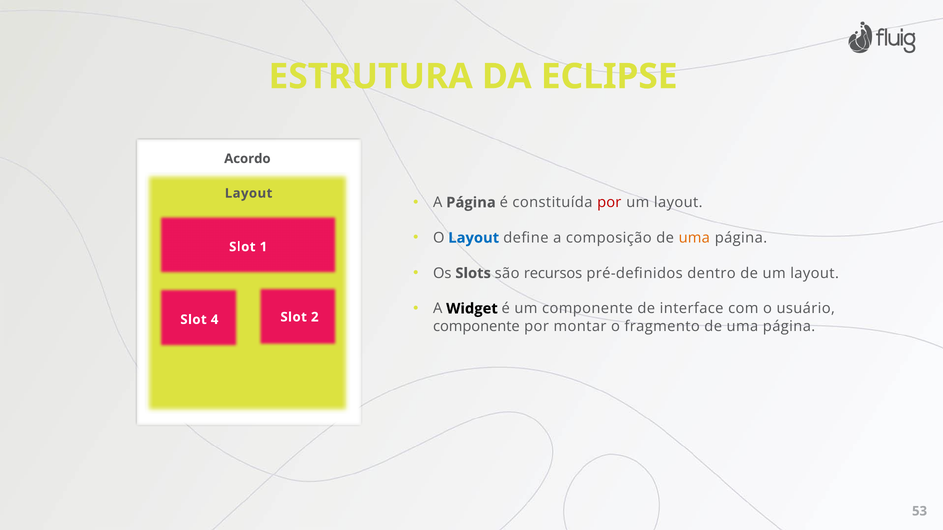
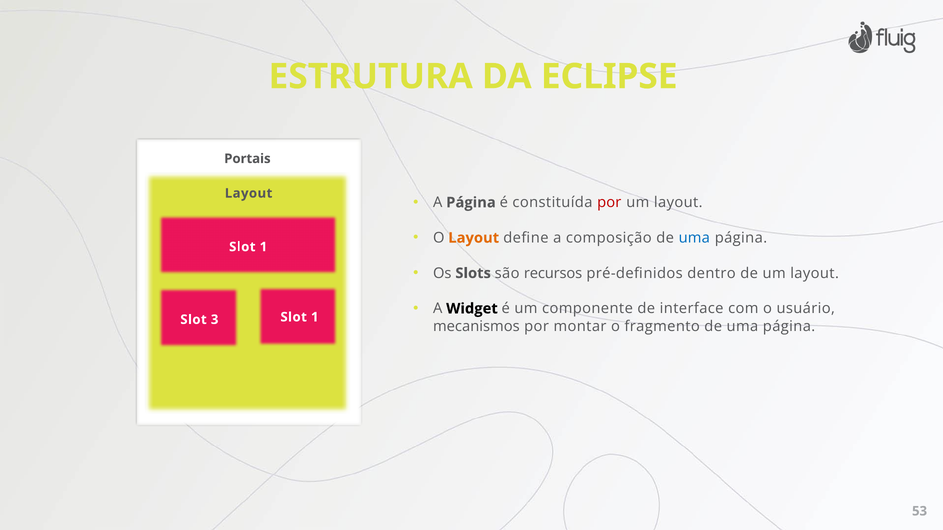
Acordo: Acordo -> Portais (247, 159)
Layout colour: blue -> orange (474, 238)
uma colour: orange -> blue (694, 238)
4: 4 -> 3 (215, 320)
2: 2 -> 1 (315, 317)
componente: componente -> mecanismos (476, 327)
